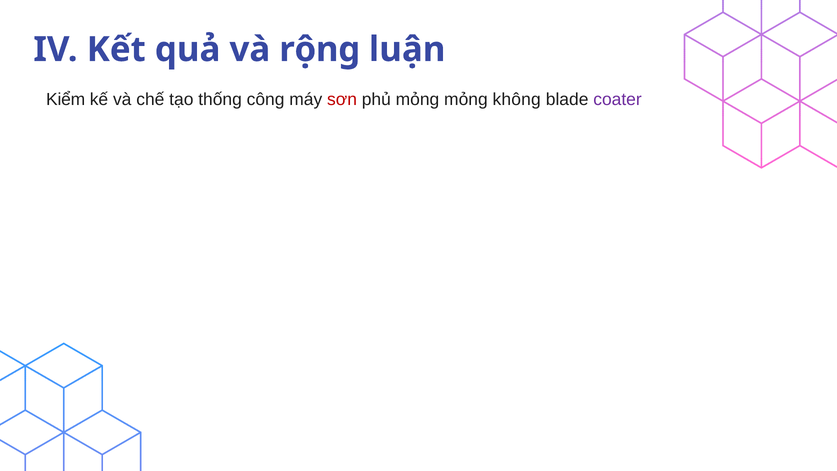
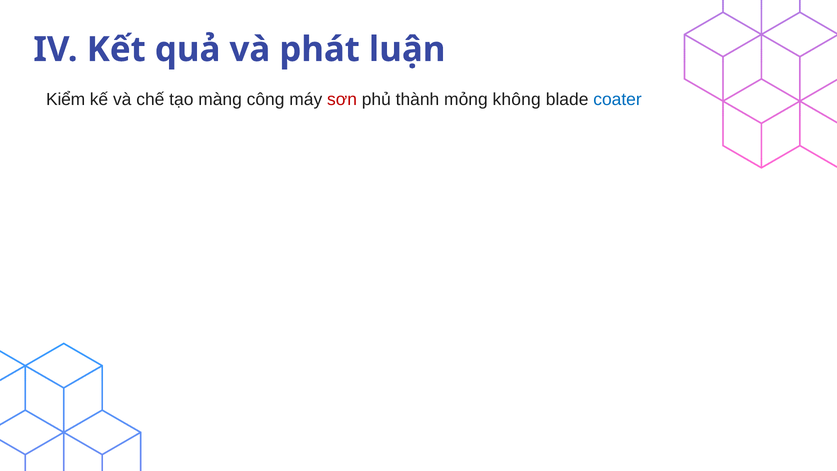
rộng: rộng -> phát (320, 50)
thống: thống -> màng (220, 99)
phủ mỏng: mỏng -> thành (417, 99)
coater colour: purple -> blue (618, 99)
